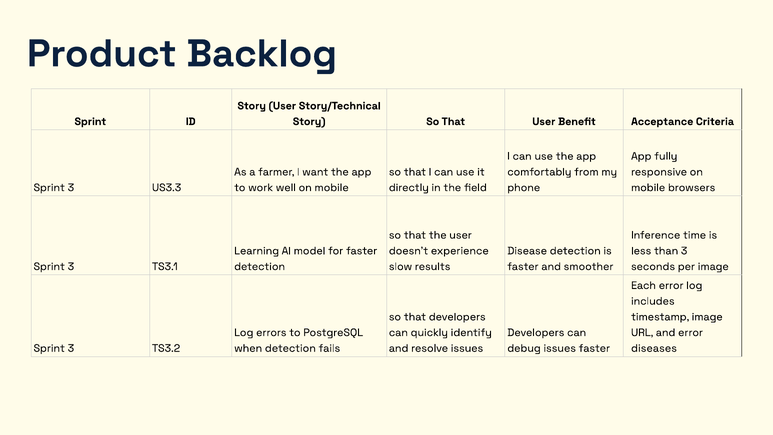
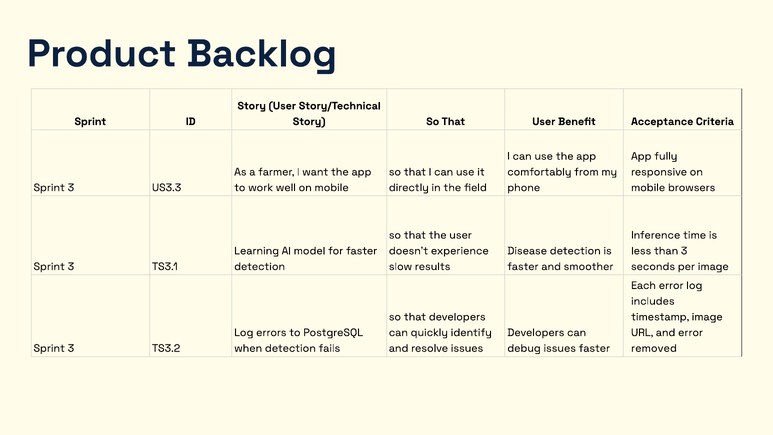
diseases: diseases -> removed (654, 348)
